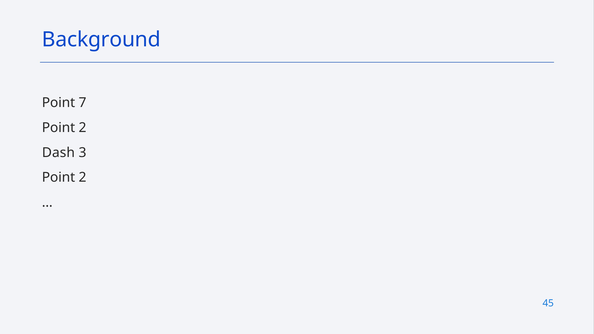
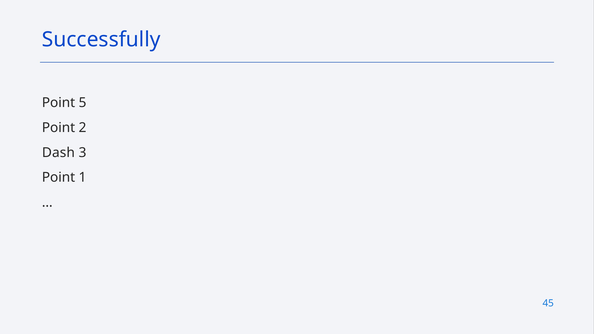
Background: Background -> Successfully (101, 40)
7: 7 -> 5 (83, 103)
2: 2 -> 1 (83, 178)
